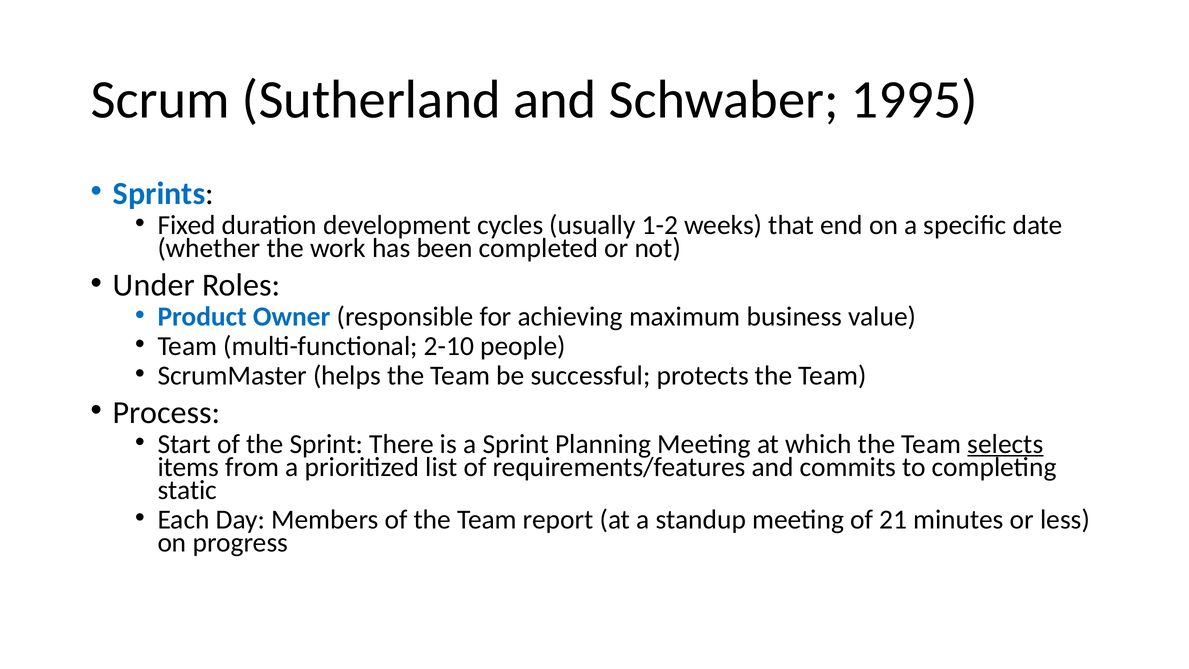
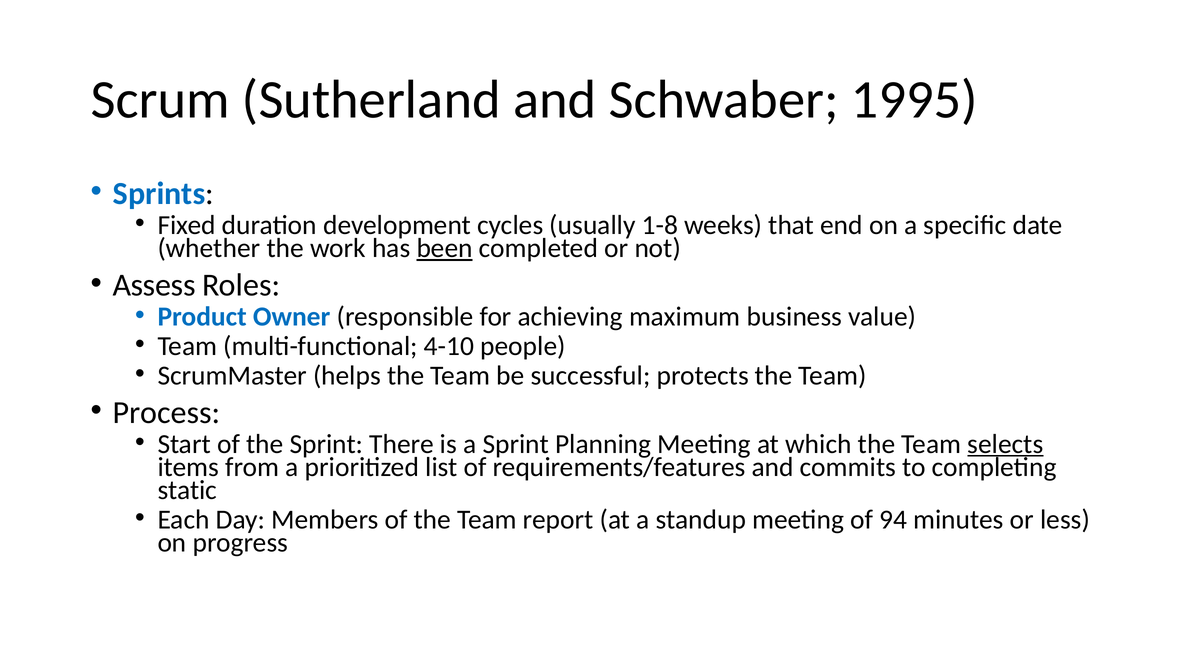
1-2: 1-2 -> 1-8 (660, 225)
been underline: none -> present (445, 248)
Under: Under -> Assess (154, 285)
2-10: 2-10 -> 4-10 (449, 346)
21: 21 -> 94 (893, 519)
